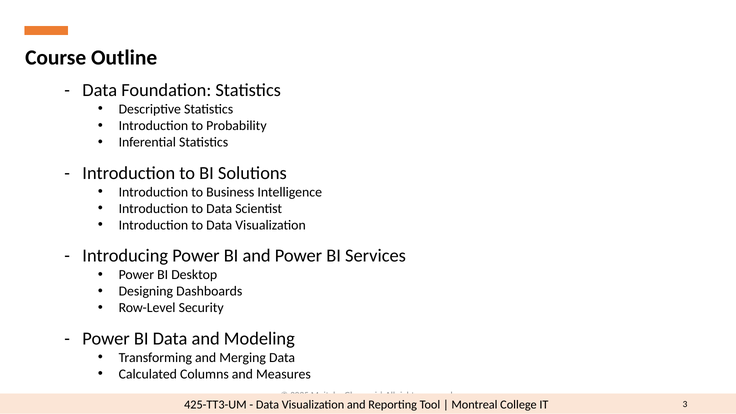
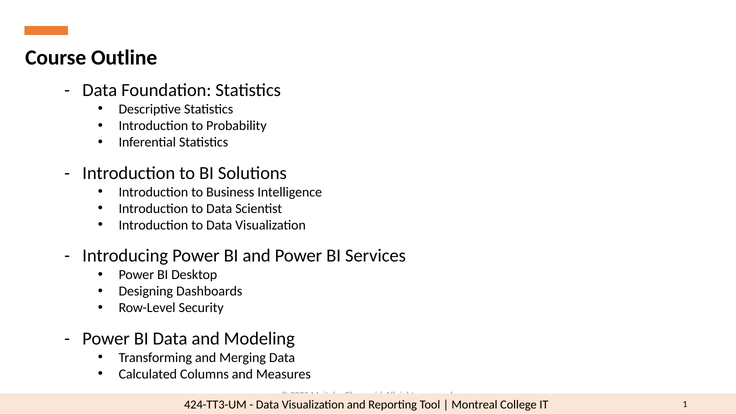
425-TT3-UM: 425-TT3-UM -> 424-TT3-UM (215, 404)
3: 3 -> 1 (685, 404)
